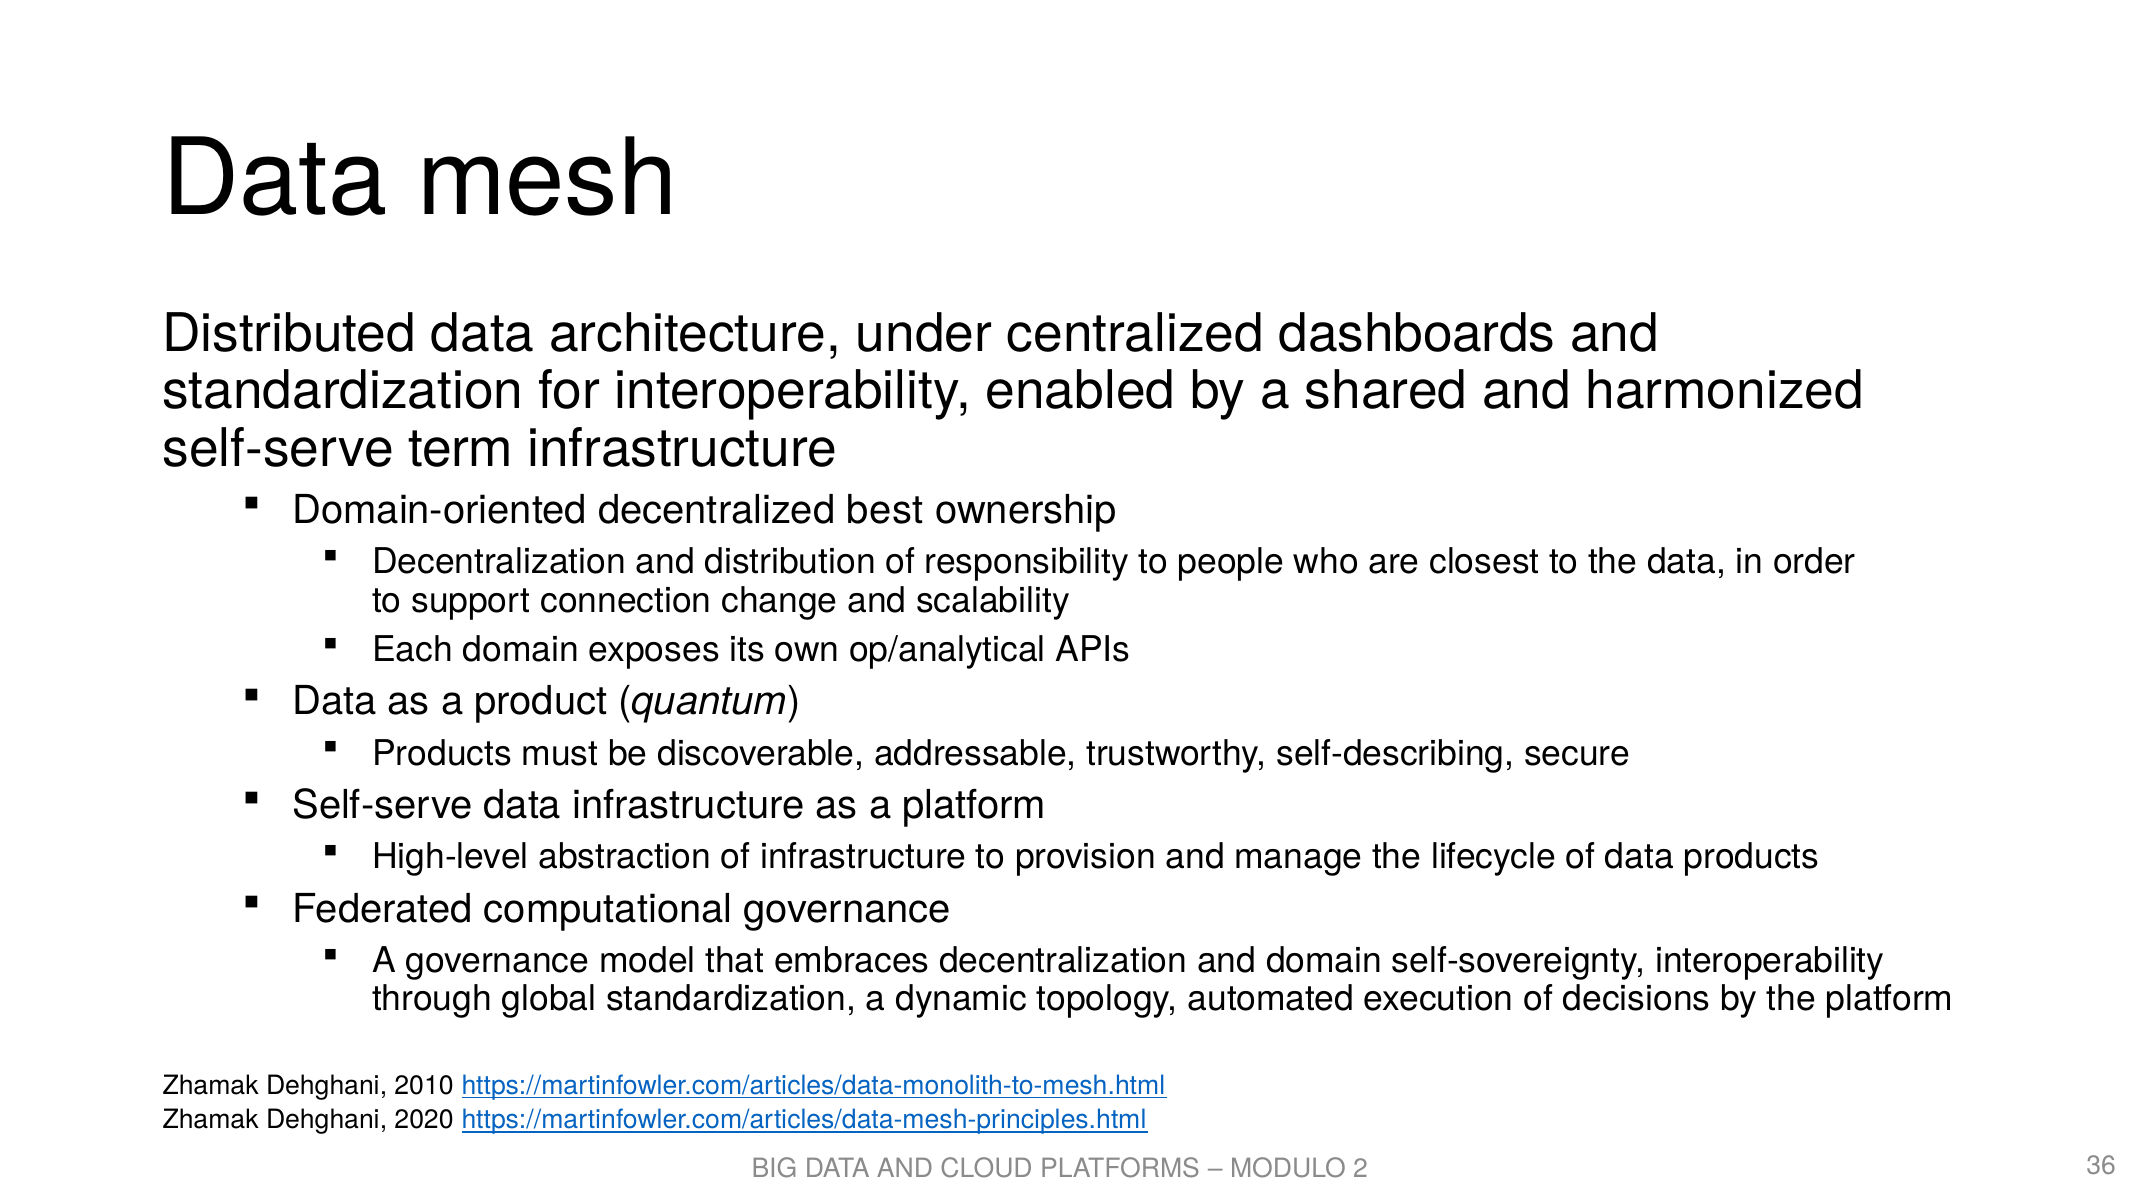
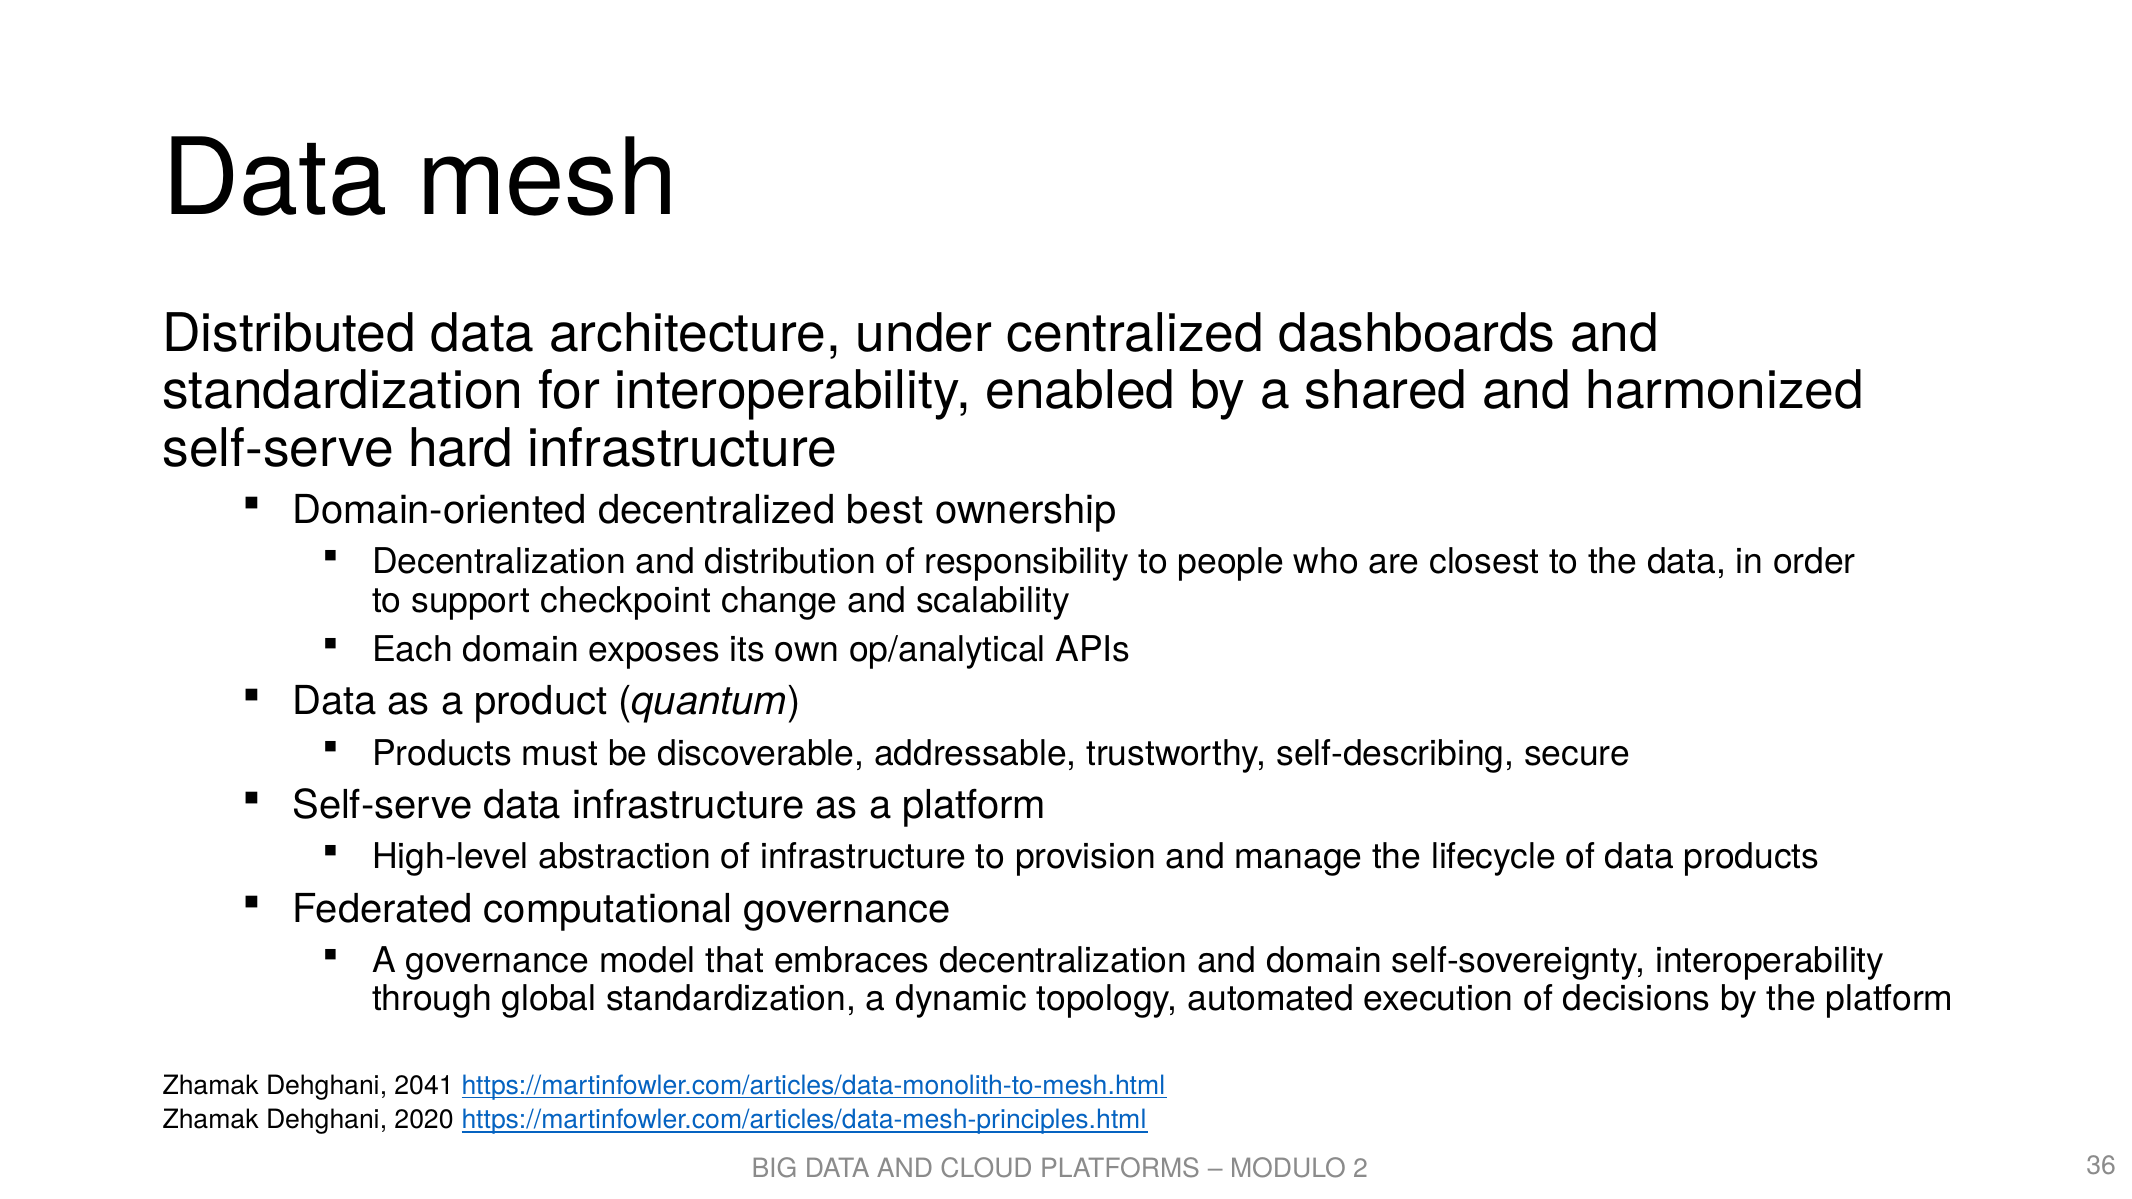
term: term -> hard (461, 449)
connection: connection -> checkpoint (626, 601)
2010: 2010 -> 2041 (424, 1085)
